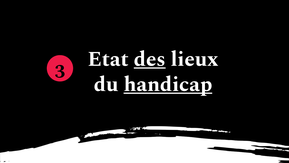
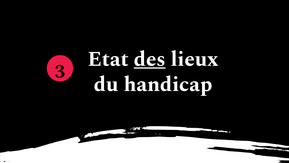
handicap underline: present -> none (168, 84)
